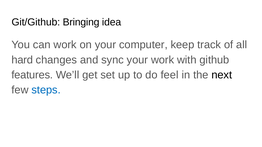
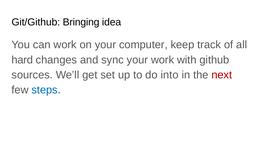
features: features -> sources (32, 75)
feel: feel -> into (170, 75)
next colour: black -> red (222, 75)
